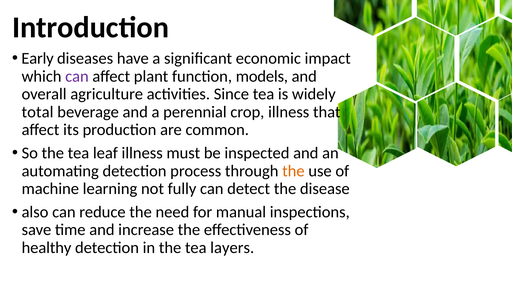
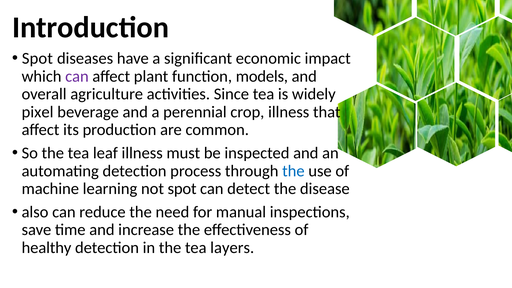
Early: Early -> Spot (37, 58)
total: total -> pixel (38, 112)
the colour: orange -> blue (293, 171)
not fully: fully -> spot (182, 189)
